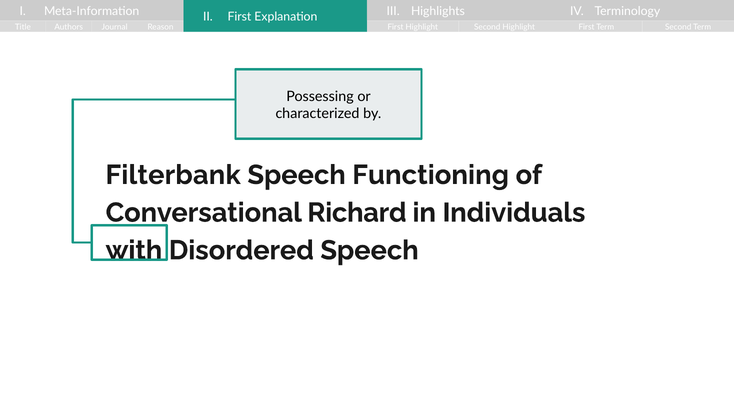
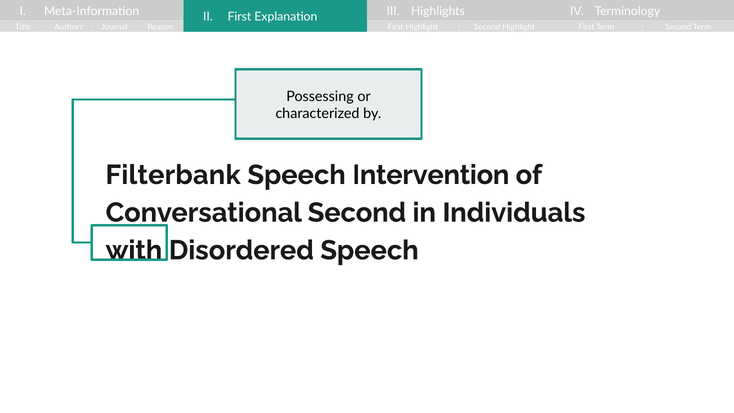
Functioning: Functioning -> Intervention (431, 175)
Conversational Richard: Richard -> Second (357, 213)
